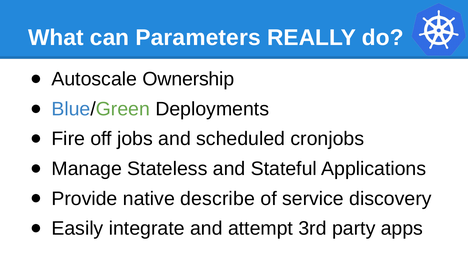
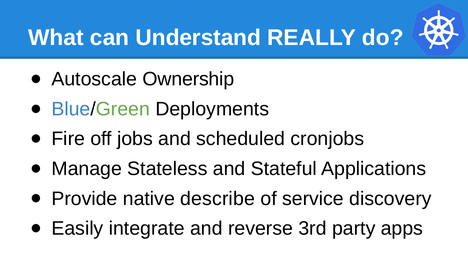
Parameters: Parameters -> Understand (198, 38)
attempt: attempt -> reverse (261, 229)
